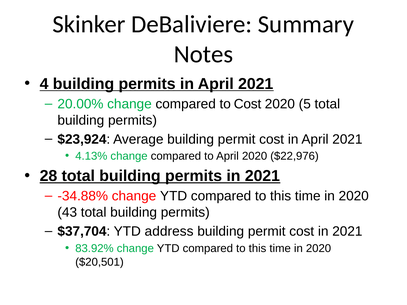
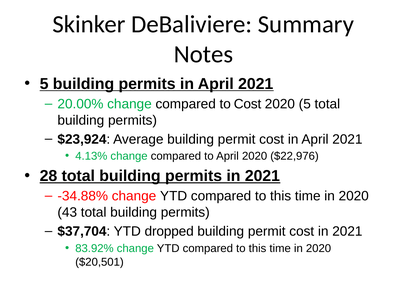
4: 4 -> 5 (44, 84)
address: address -> dropped (169, 232)
